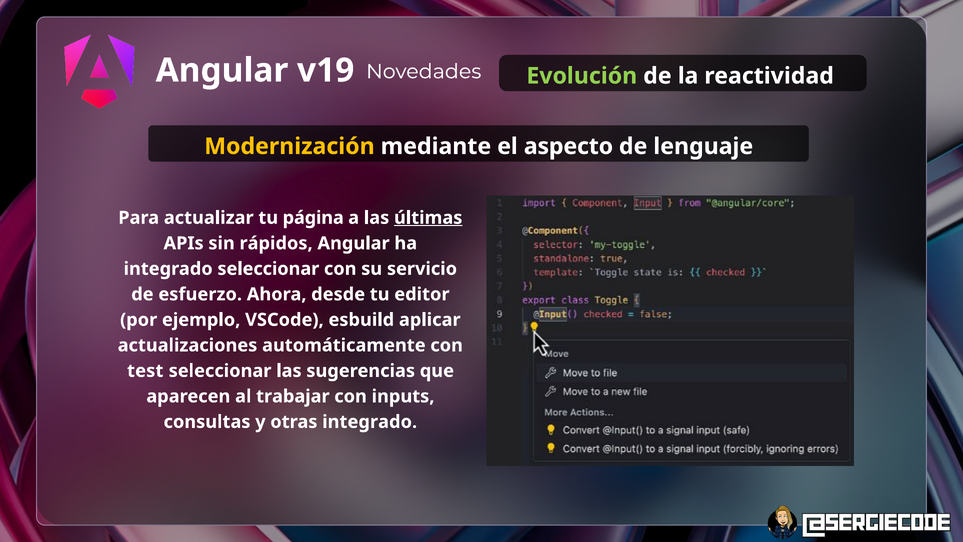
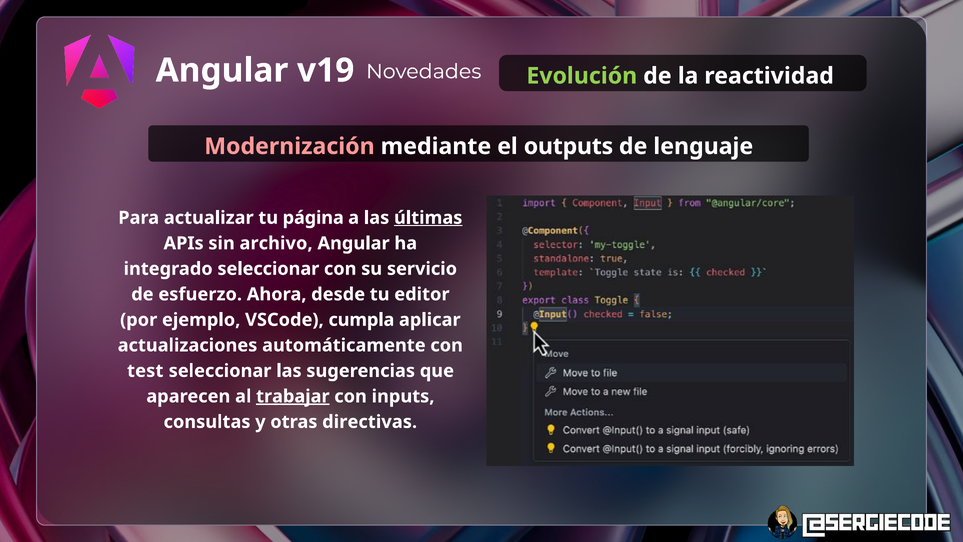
Modernización colour: yellow -> pink (289, 146)
aspecto: aspecto -> outputs (568, 146)
rápidos: rápidos -> archivo (276, 243)
esbuild: esbuild -> cumpla (361, 320)
trabajar underline: none -> present (293, 396)
otras integrado: integrado -> directivas (370, 422)
